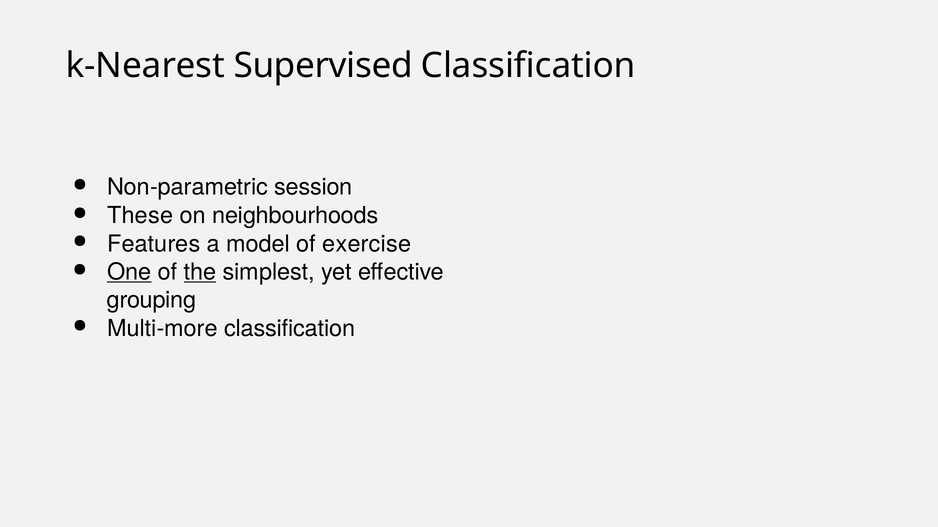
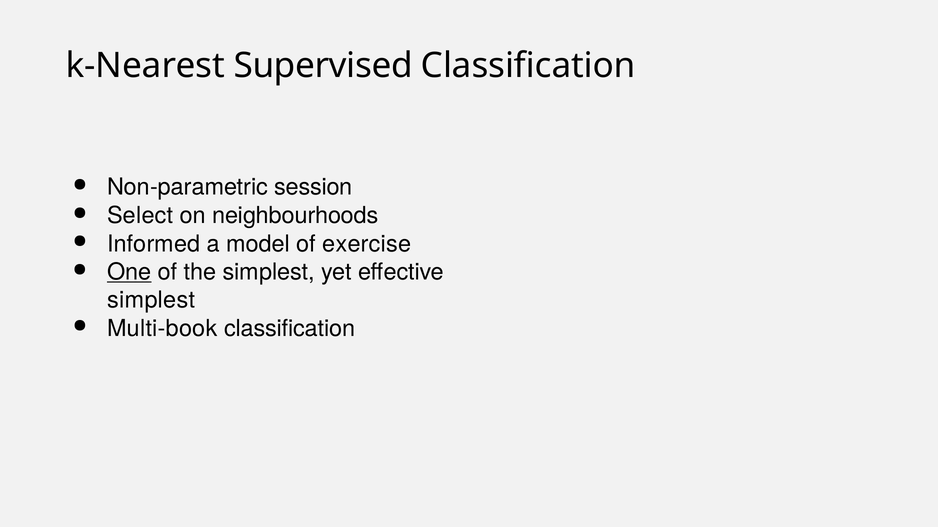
These: These -> Select (140, 216)
Features: Features -> Informed (154, 244)
the underline: present -> none (200, 272)
grouping: grouping -> simplest (151, 300)
Multi-more: Multi-more -> Multi-book (162, 329)
